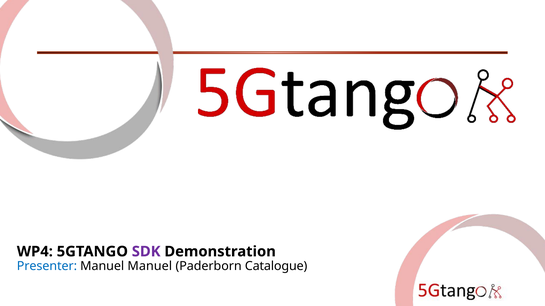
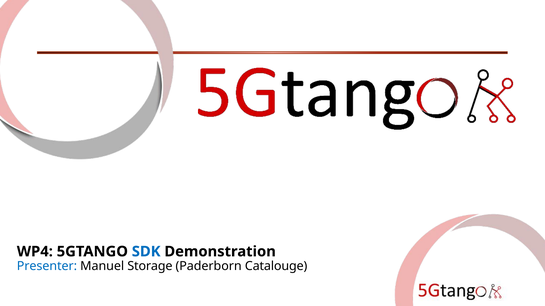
SDK colour: purple -> blue (146, 252)
Manuel Manuel: Manuel -> Storage (150, 267)
Catalogue: Catalogue -> Catalouge (276, 267)
